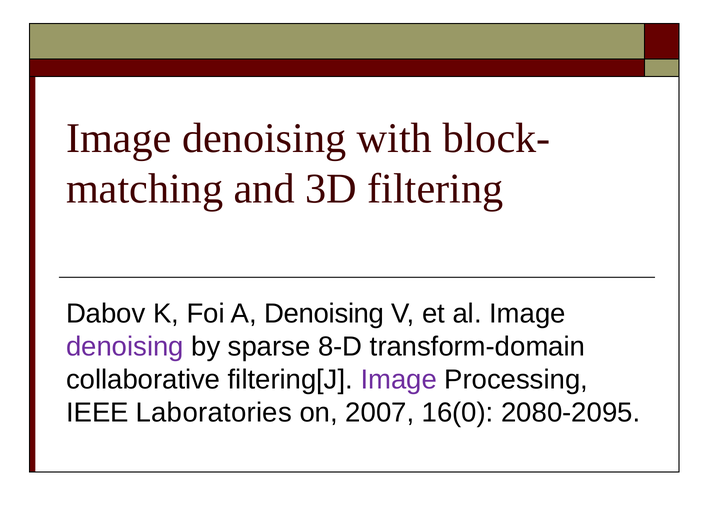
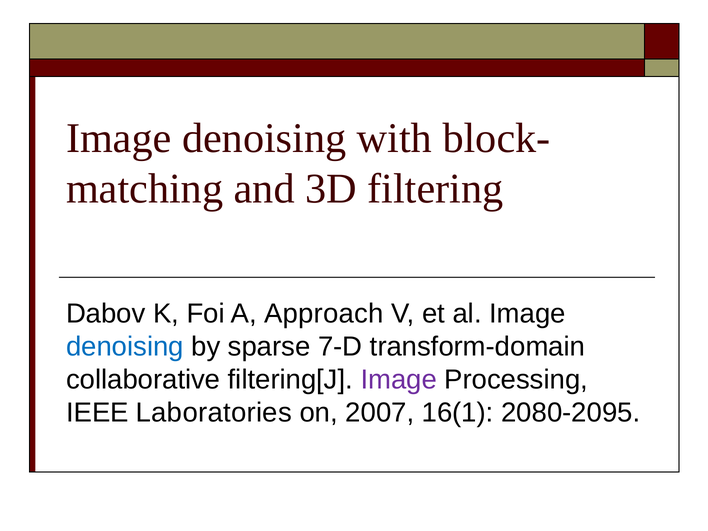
A Denoising: Denoising -> Approach (324, 313)
denoising colour: purple -> blue (125, 346)
8-D: 8-D -> 7-D (340, 346)
16(0: 16(0 -> 16(1 (458, 412)
